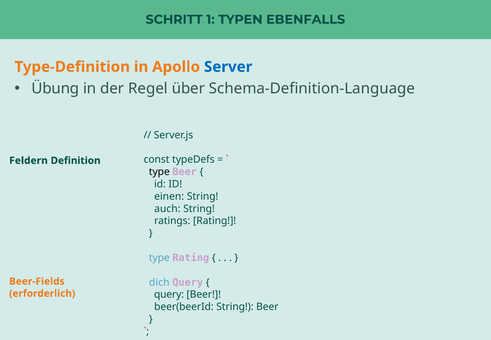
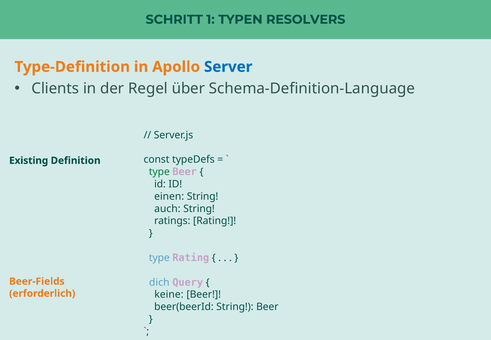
EBENFALLS: EBENFALLS -> RESOLVERS (306, 19)
Übung: Übung -> Clients (55, 89)
Feldern: Feldern -> Existing (29, 161)
type colour: black -> green (159, 172)
query: query -> keine (169, 295)
